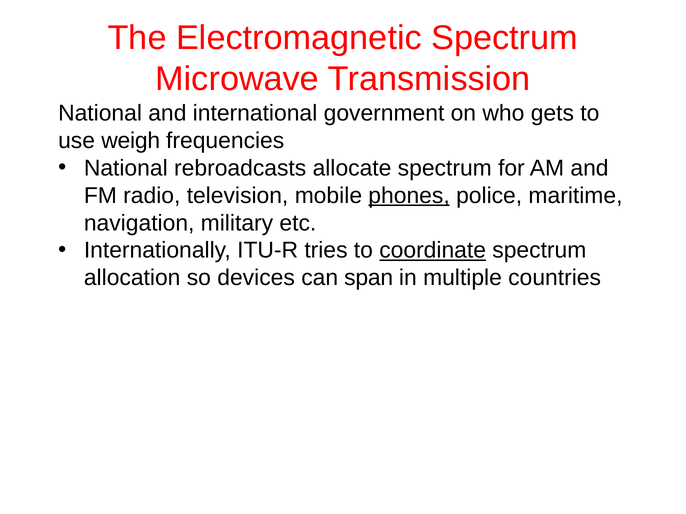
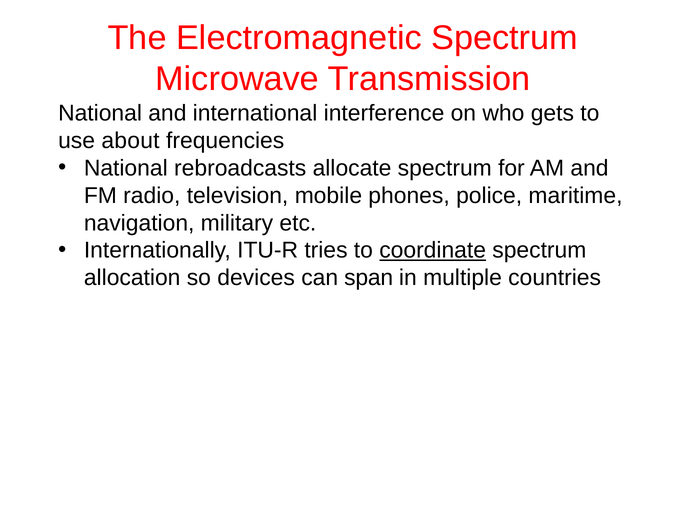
government: government -> interference (384, 113)
weigh: weigh -> about (130, 141)
phones underline: present -> none (409, 196)
